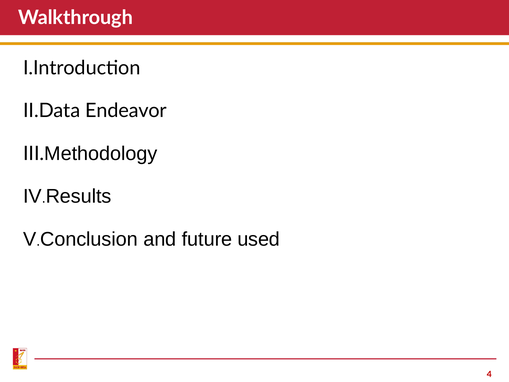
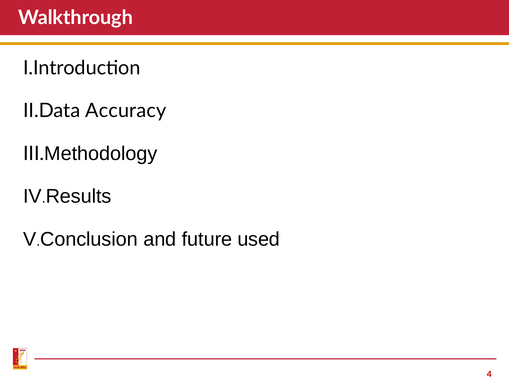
Endeavor: Endeavor -> Accuracy (126, 111)
